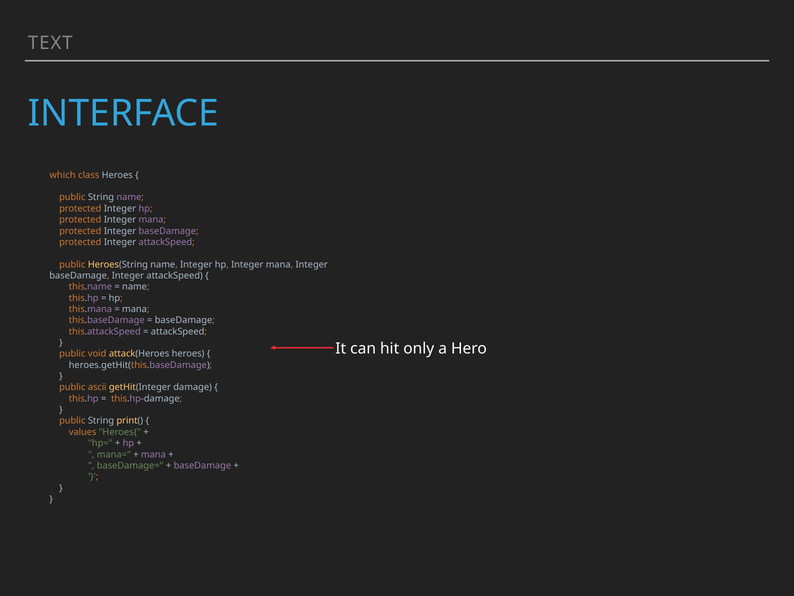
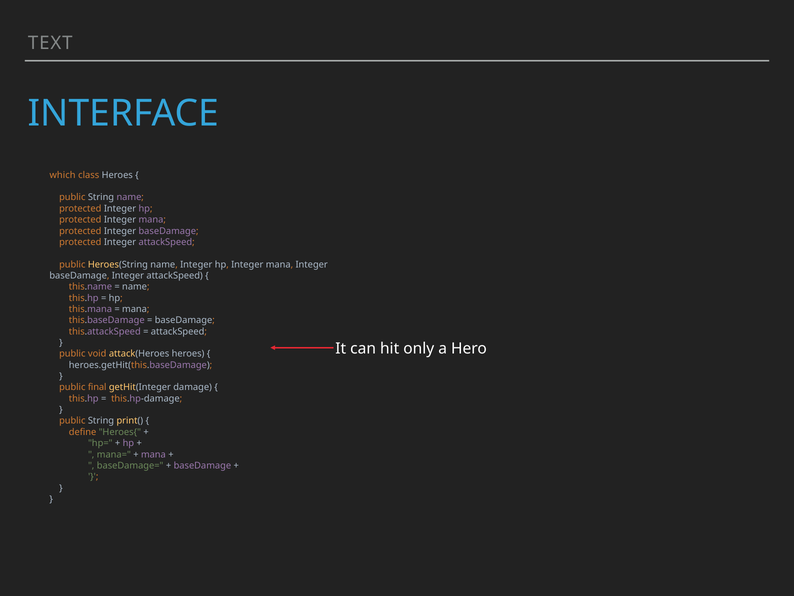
ascii: ascii -> final (97, 387)
values: values -> define (83, 432)
